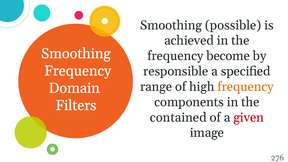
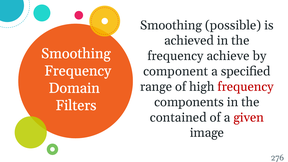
become: become -> achieve (228, 56)
responsible: responsible -> component (176, 71)
frequency colour: orange -> red (246, 87)
